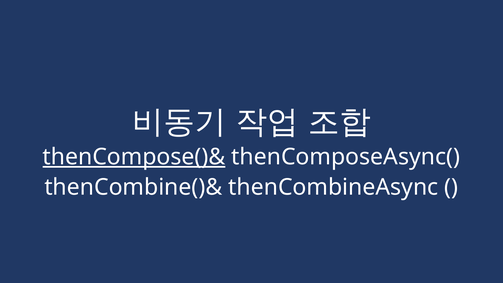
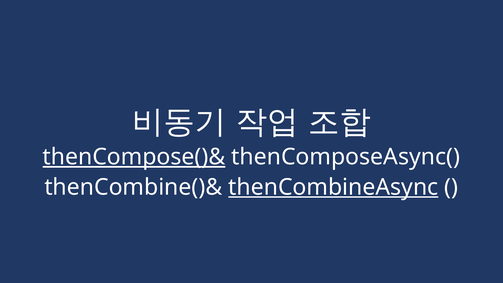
thenCombineAsync underline: none -> present (333, 187)
